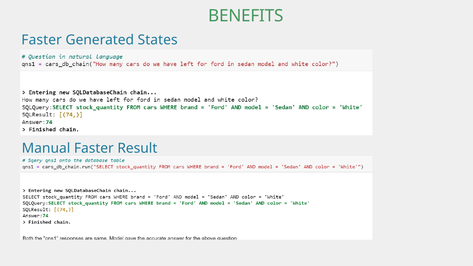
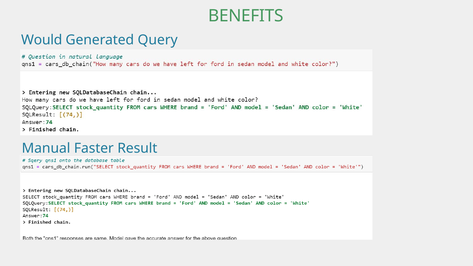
Faster: Faster -> Would (42, 40)
States: States -> Query (158, 40)
